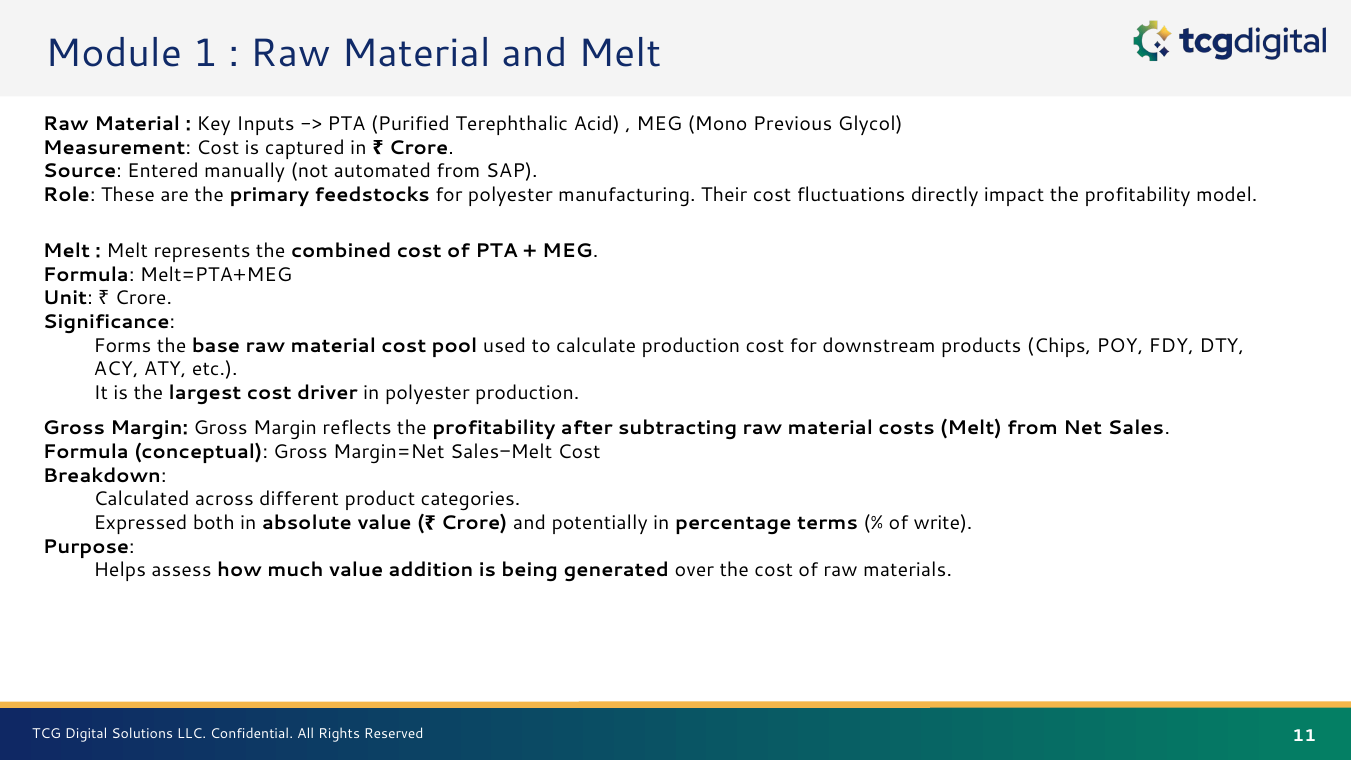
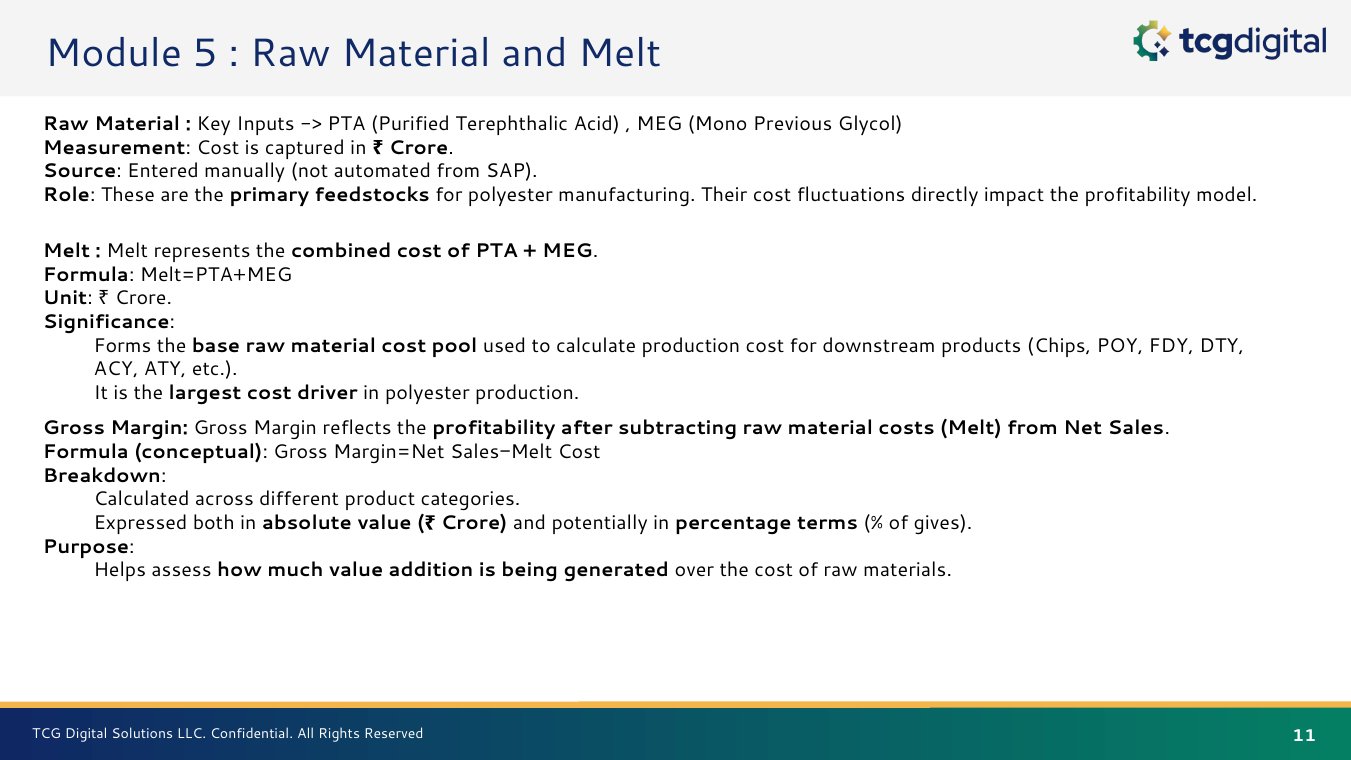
1: 1 -> 5 (205, 53)
write: write -> gives (943, 523)
